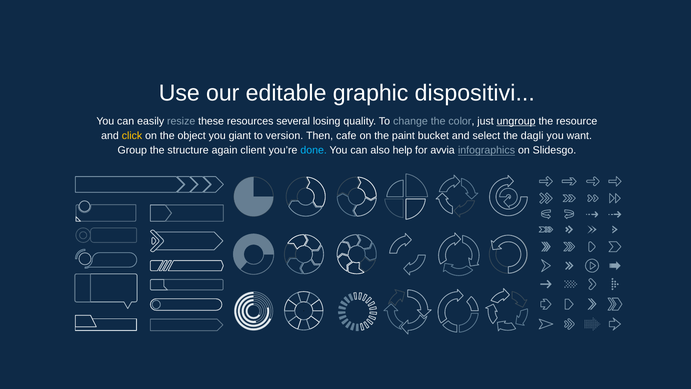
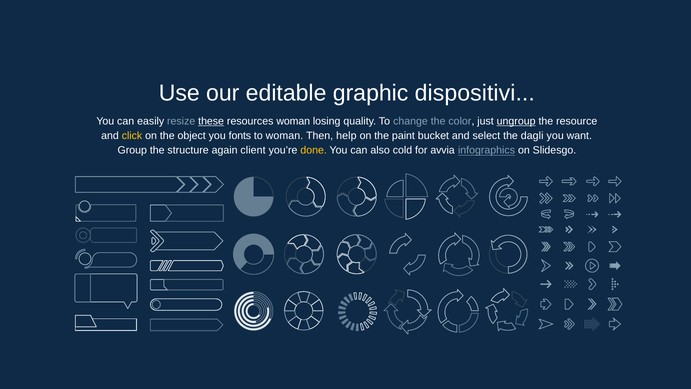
these underline: none -> present (211, 121)
resources several: several -> woman (293, 121)
giant: giant -> fonts (240, 136)
to version: version -> woman (284, 136)
cafe: cafe -> help (346, 136)
done colour: light blue -> yellow (314, 150)
help: help -> cold (402, 150)
